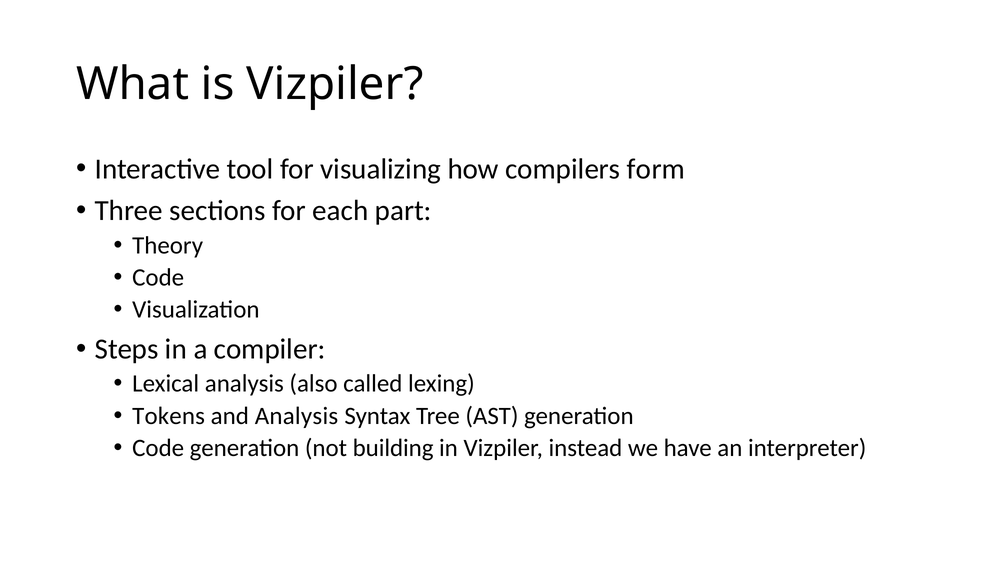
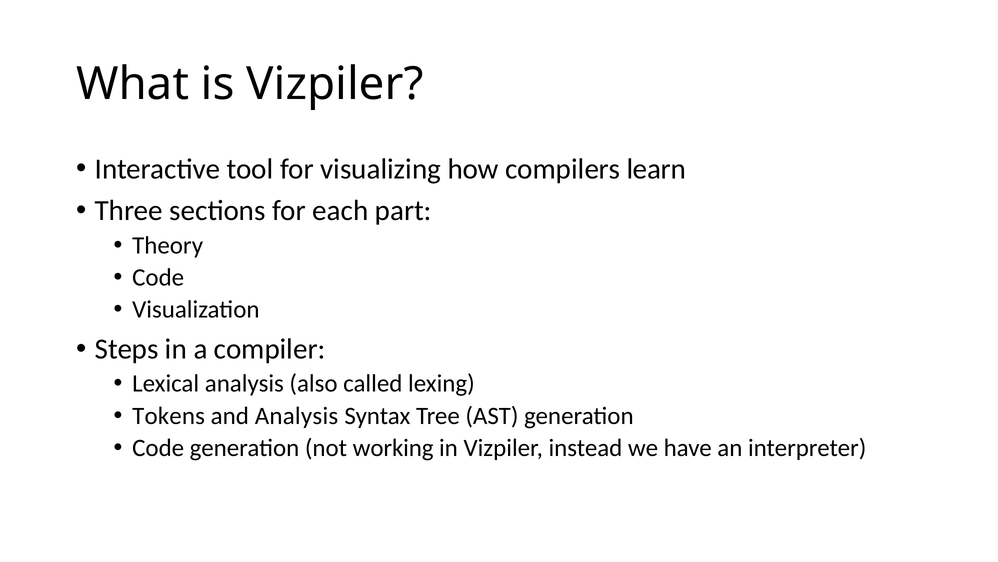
form: form -> learn (656, 169)
building: building -> working (393, 447)
